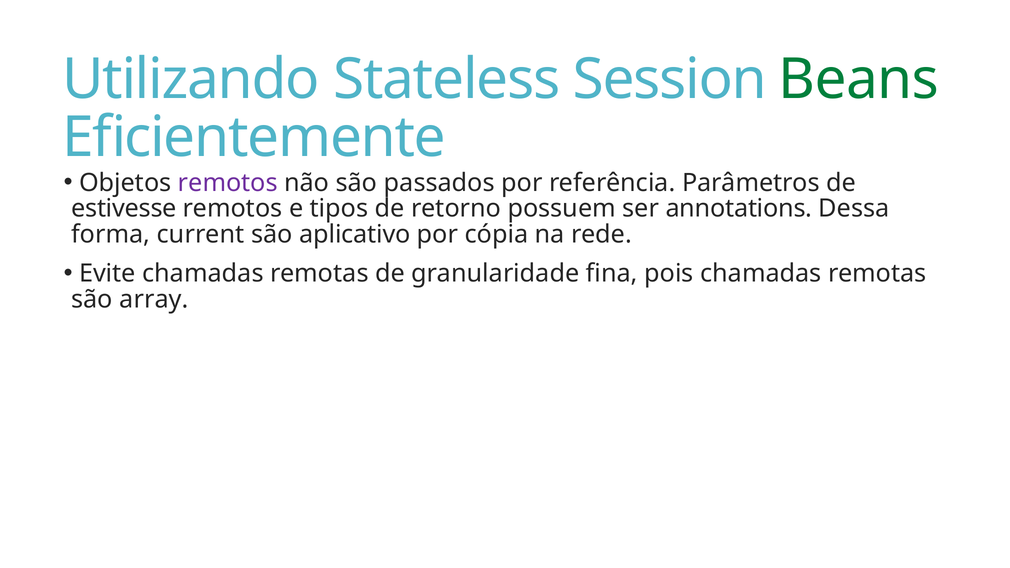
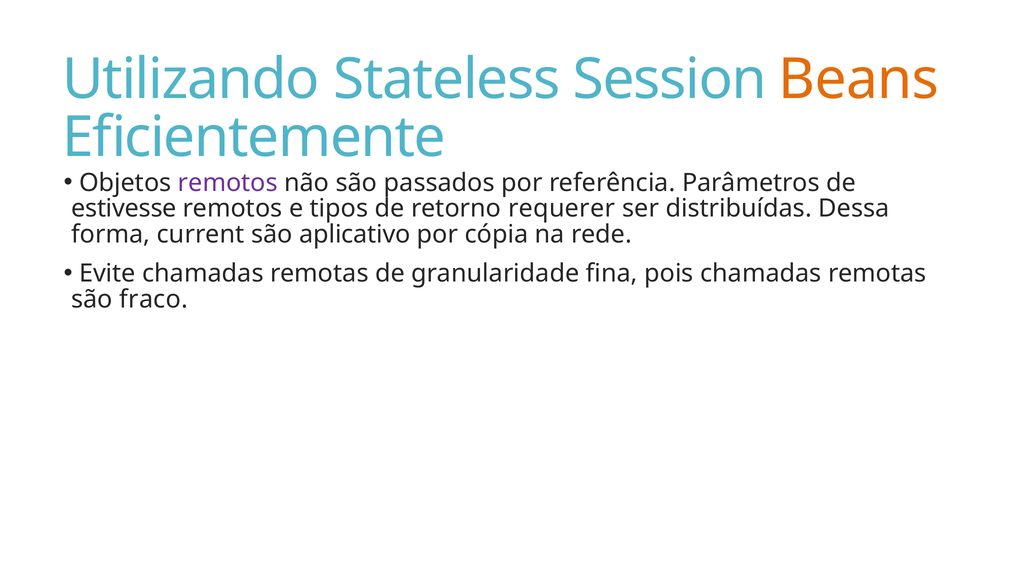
Beans colour: green -> orange (859, 80)
possuem: possuem -> requerer (562, 208)
annotations: annotations -> distribuídas (739, 208)
array: array -> fraco (154, 299)
